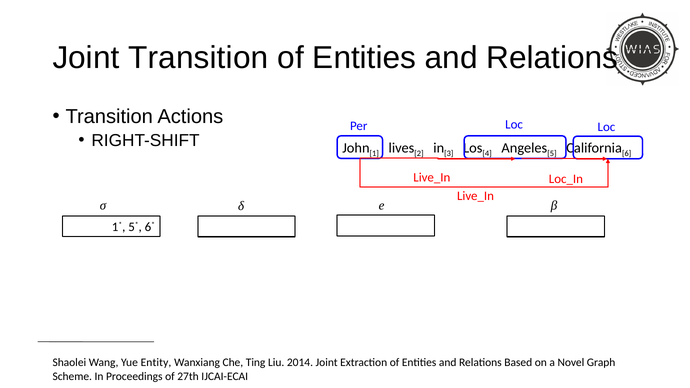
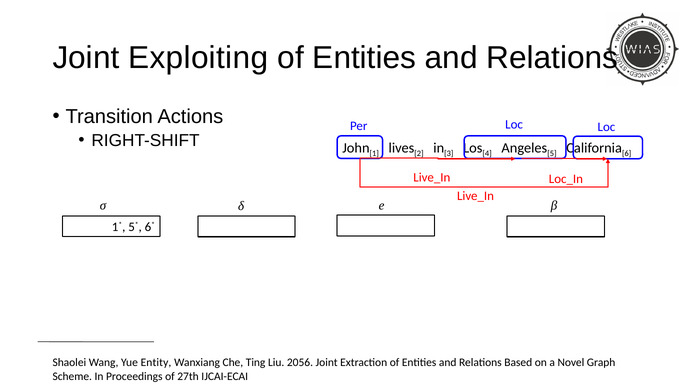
Joint Transition: Transition -> Exploiting (198, 58)
2014: 2014 -> 2056 (300, 363)
